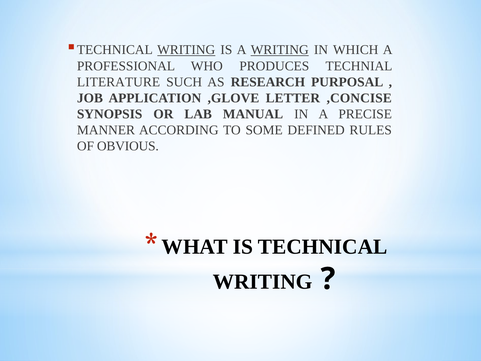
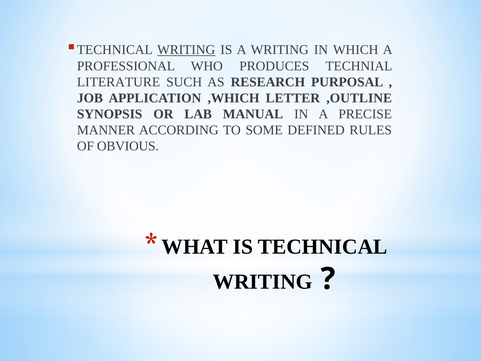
WRITING underline: present -> none (280, 50)
,GLOVE: ,GLOVE -> ,WHICH (234, 98)
,CONCISE: ,CONCISE -> ,OUTLINE (359, 98)
